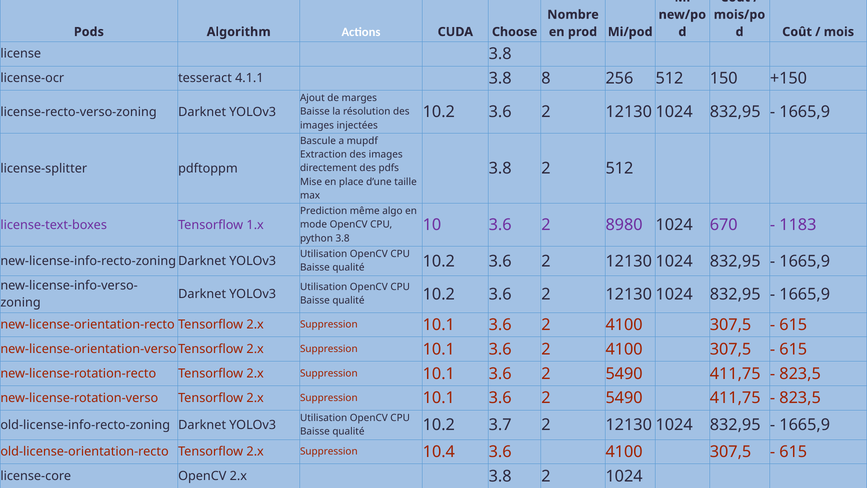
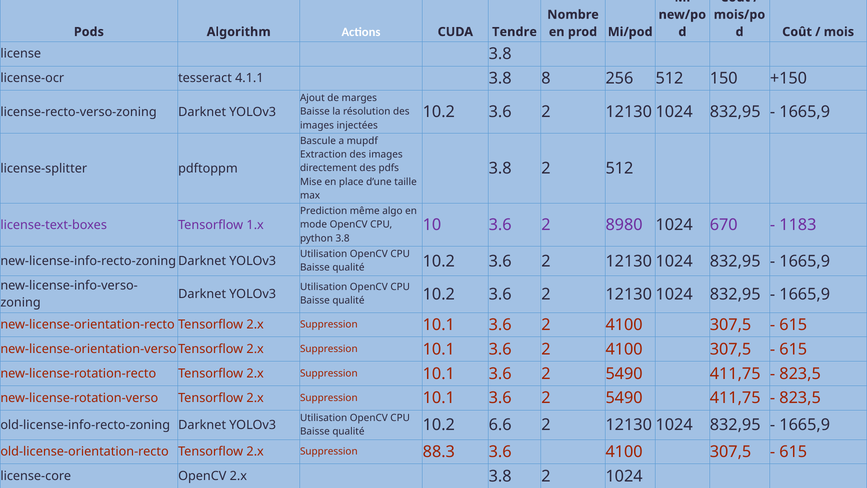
Choose: Choose -> Tendre (515, 32)
3.7: 3.7 -> 6.6 (500, 425)
10.4: 10.4 -> 88.3 (439, 452)
